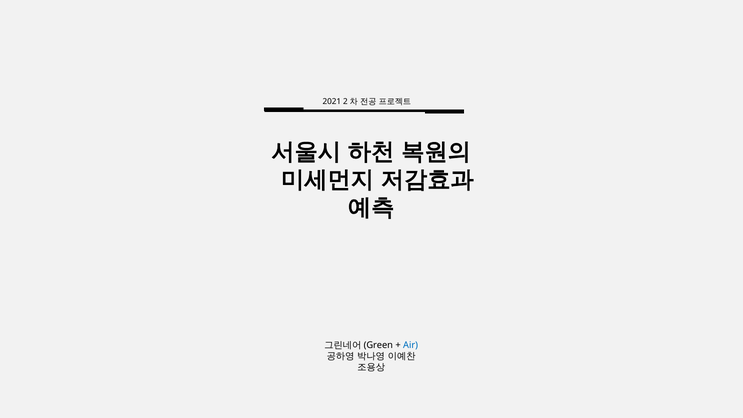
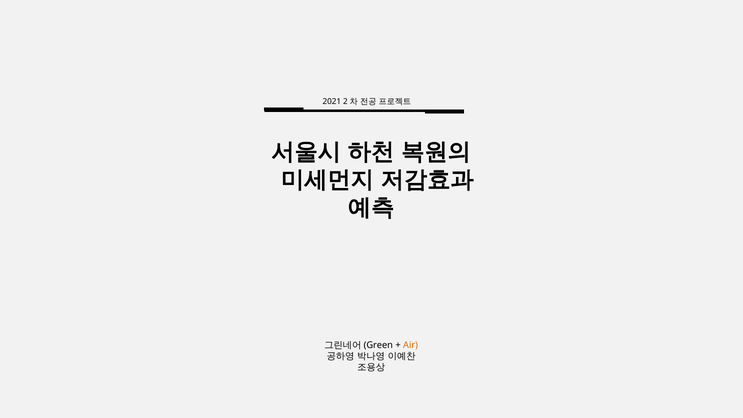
Air colour: blue -> orange (411, 345)
